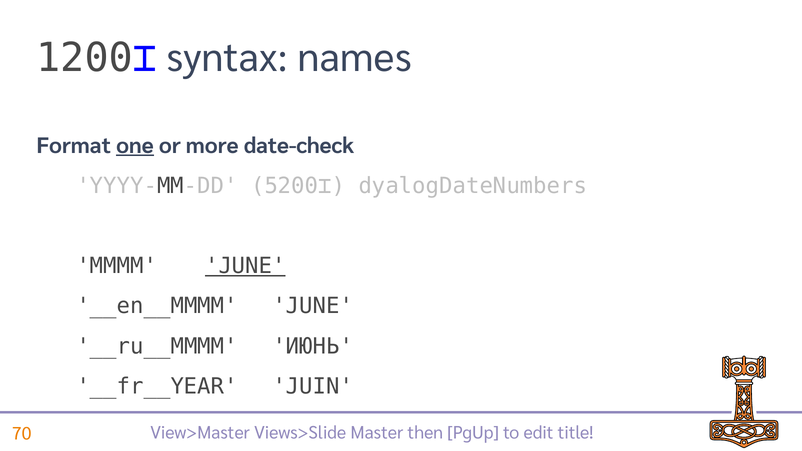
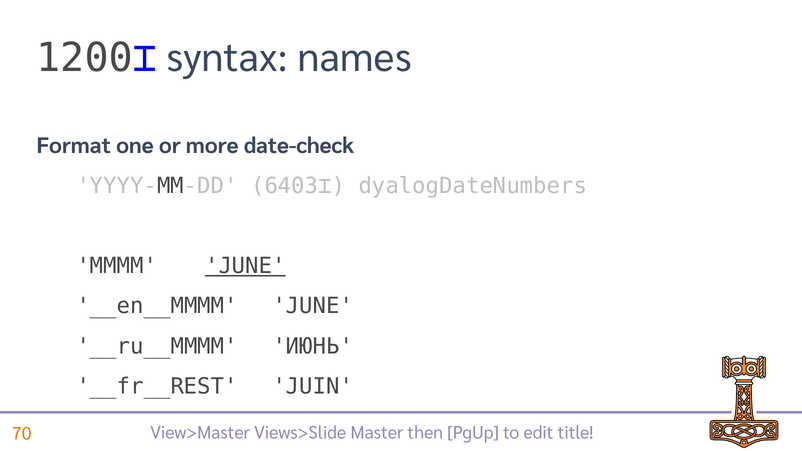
one underline: present -> none (135, 146)
5200⌶: 5200⌶ -> 6403⌶ (298, 186)
__fr__YEAR: __fr__YEAR -> __fr__REST (157, 386)
